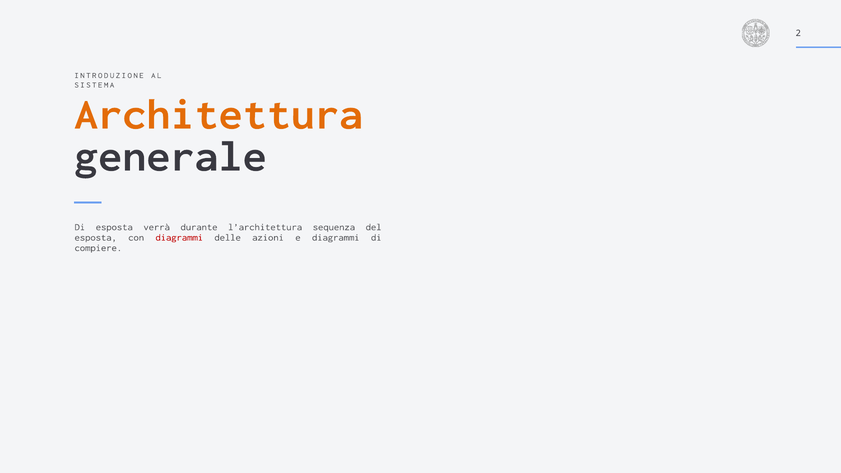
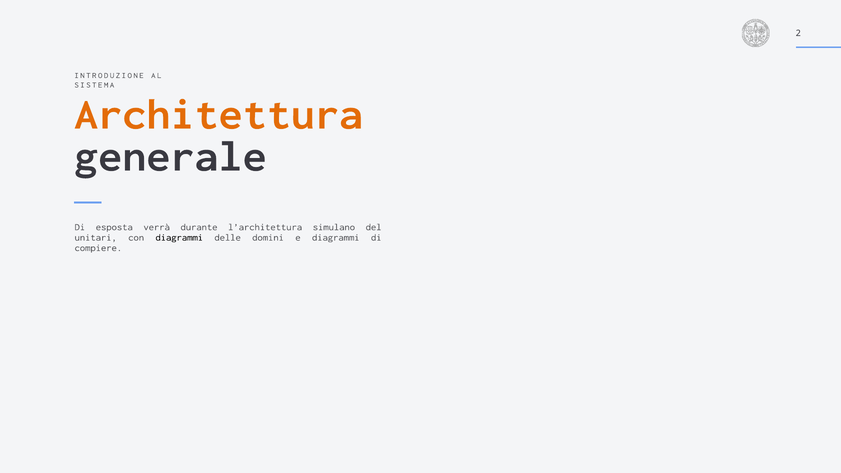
sequenza: sequenza -> simulano (334, 227)
esposta: esposta -> unitari (96, 237)
diagrammi colour: red -> black (179, 237)
azioni: azioni -> domini (268, 237)
